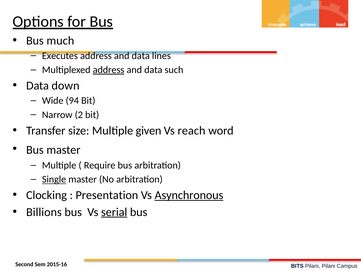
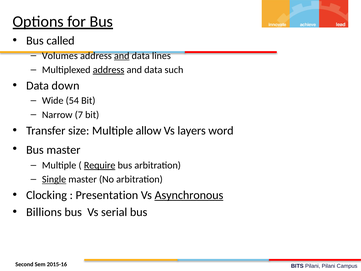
much: much -> called (61, 41)
Executes: Executes -> Volumes (60, 56)
and underline: none -> present (122, 56)
94: 94 -> 54 (72, 101)
2: 2 -> 7 (79, 115)
given: given -> allow (149, 130)
reach: reach -> layers (192, 130)
Require underline: none -> present (100, 165)
serial underline: present -> none (114, 212)
